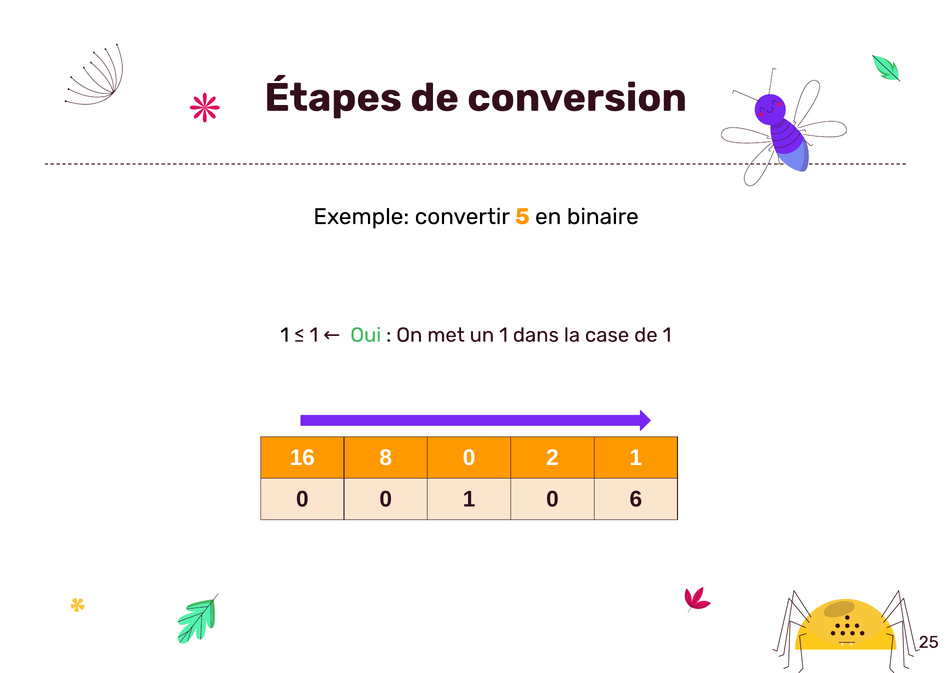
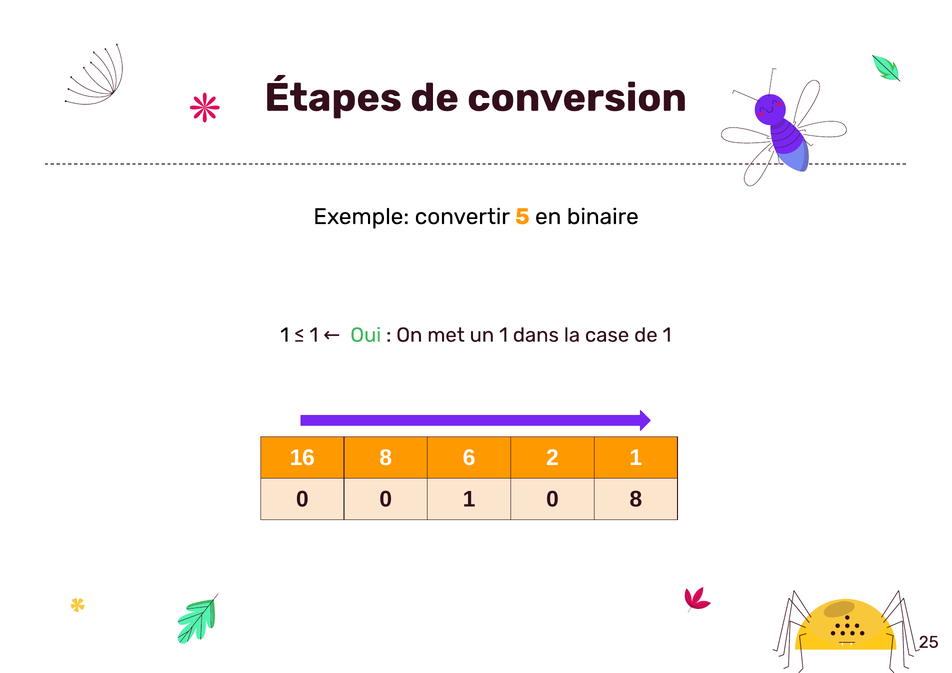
8 0: 0 -> 6 (469, 458)
0 6: 6 -> 8 (636, 499)
